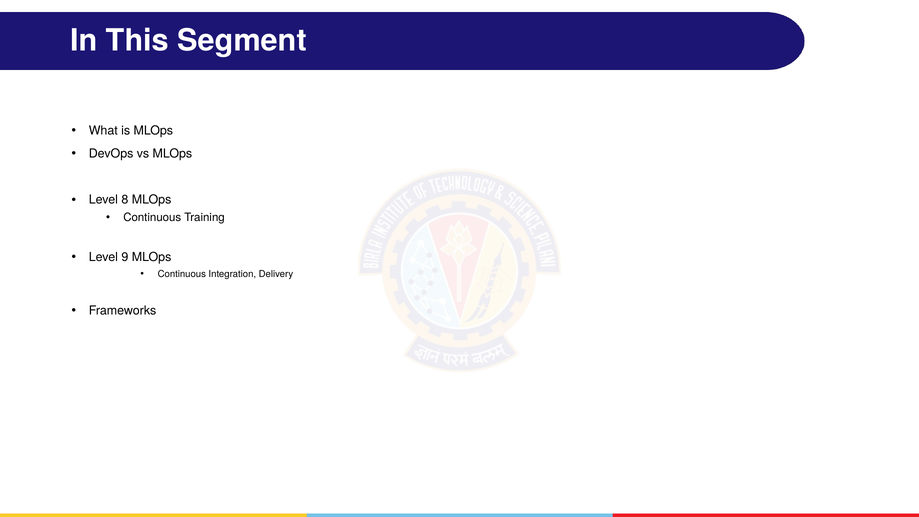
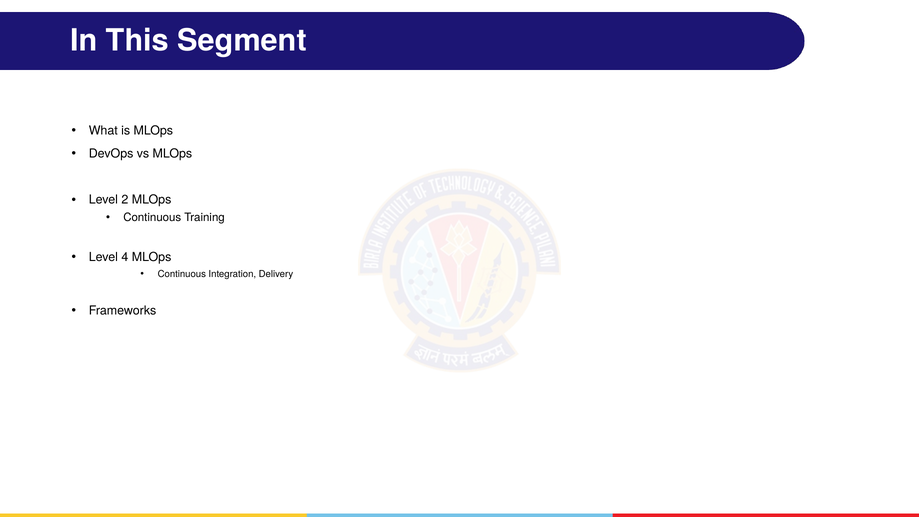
8: 8 -> 2 (125, 200)
9: 9 -> 4 (125, 257)
